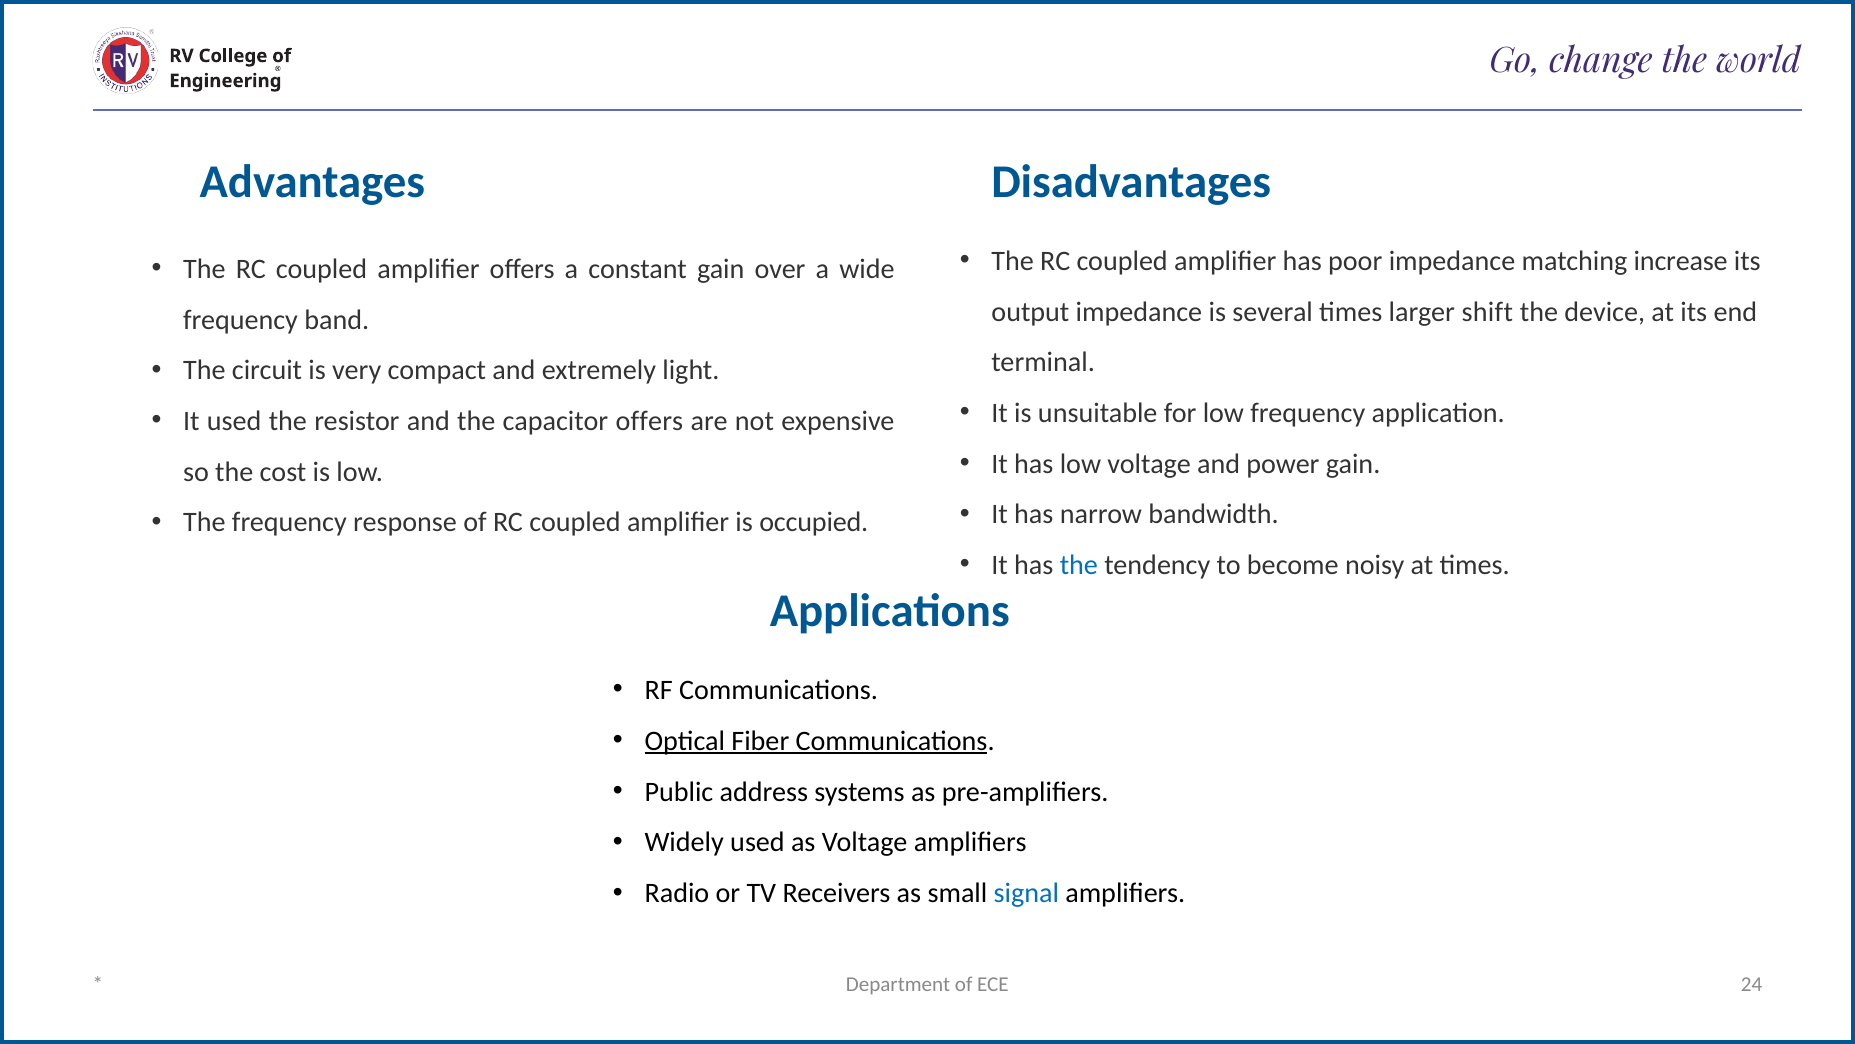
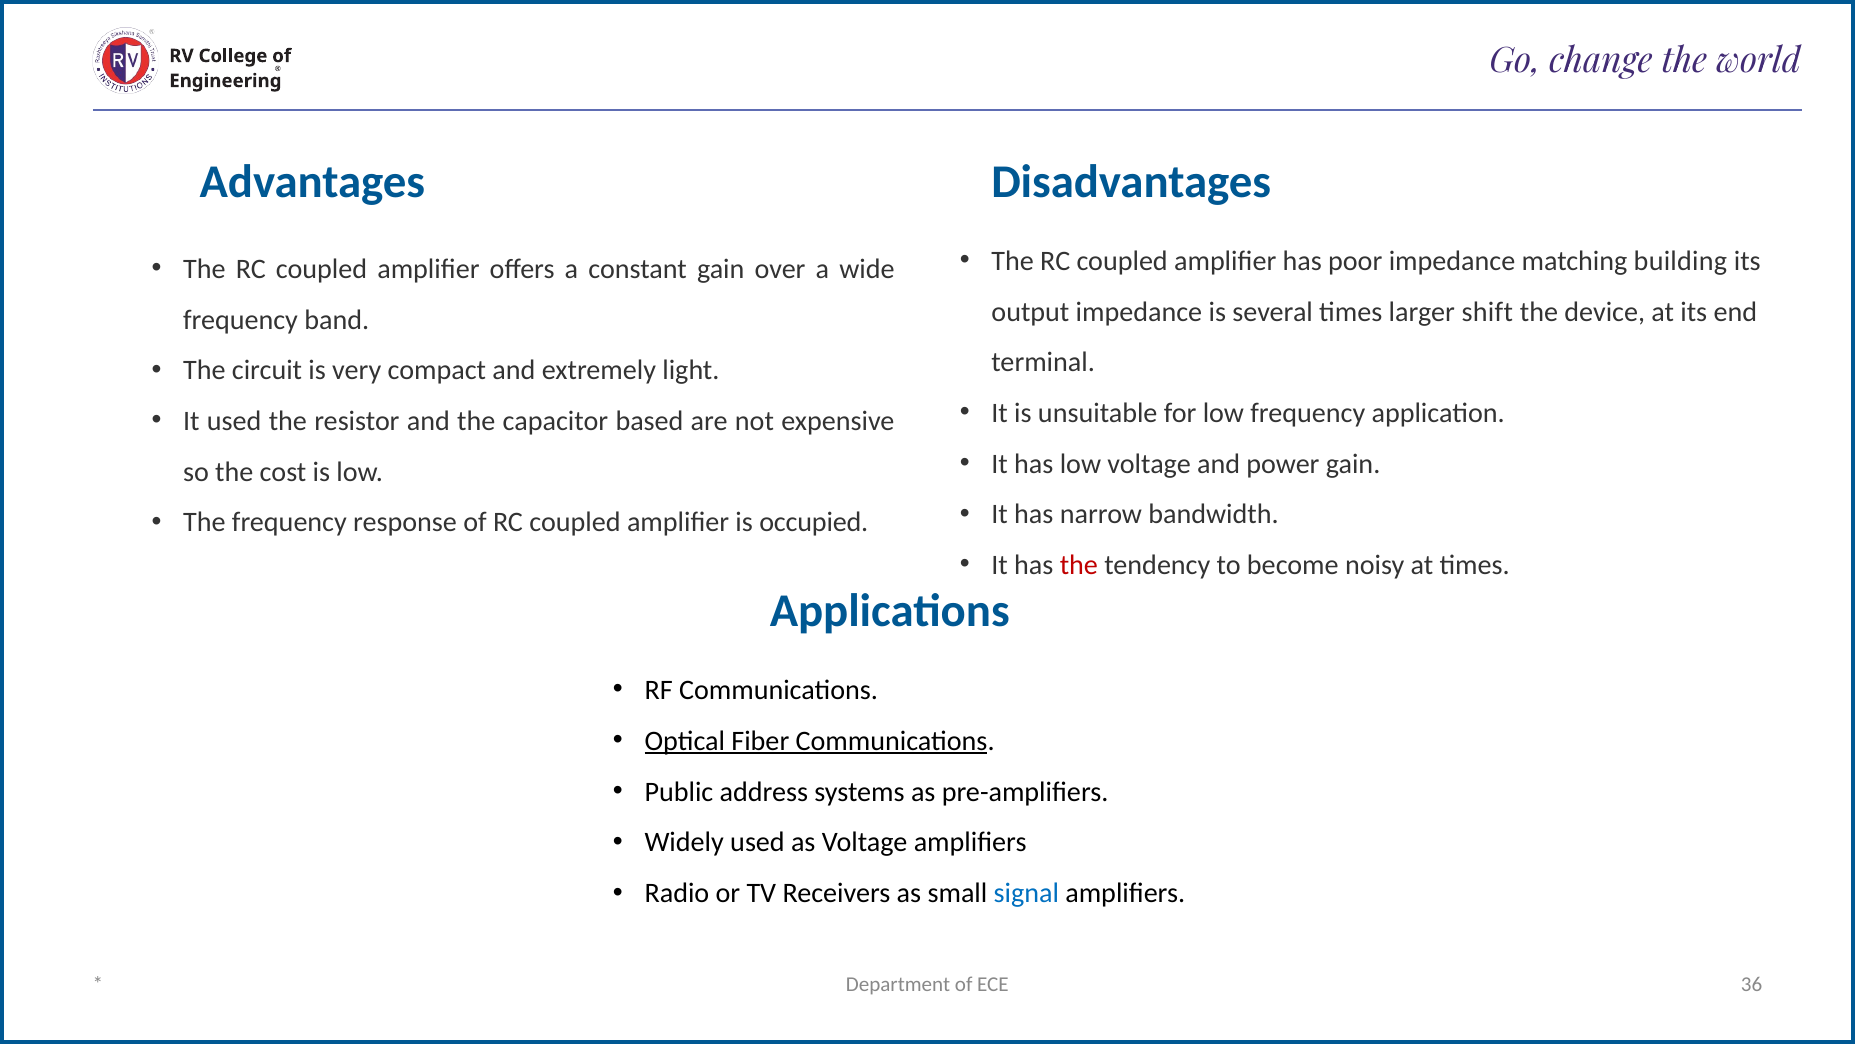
increase: increase -> building (1680, 261)
capacitor offers: offers -> based (649, 421)
the colour: blue -> red (1079, 565)
24: 24 -> 36 (1752, 985)
